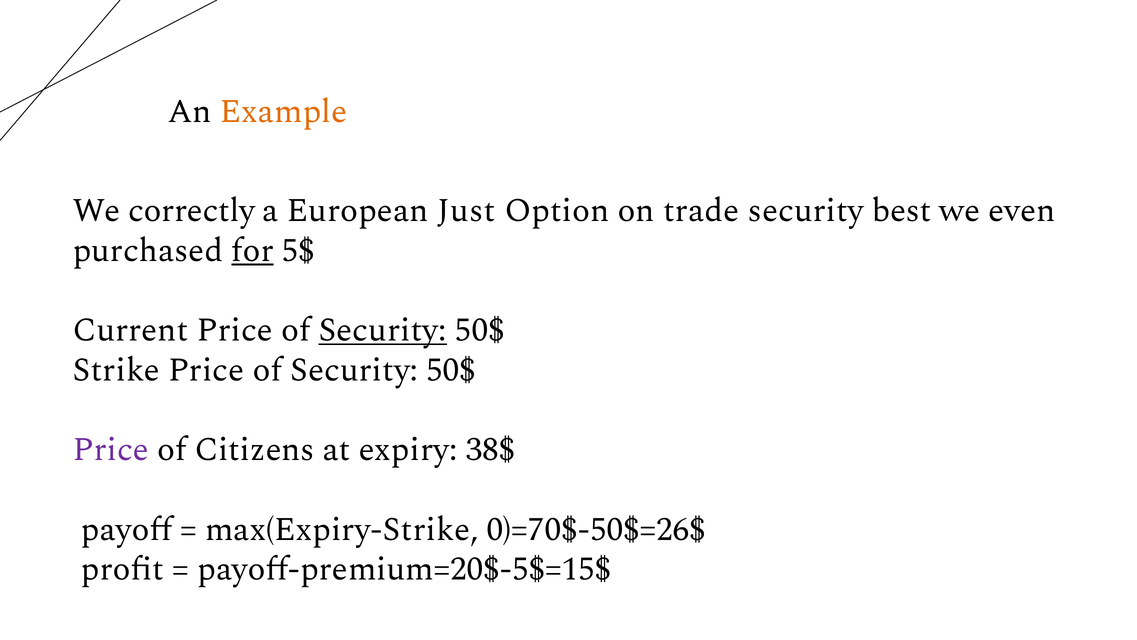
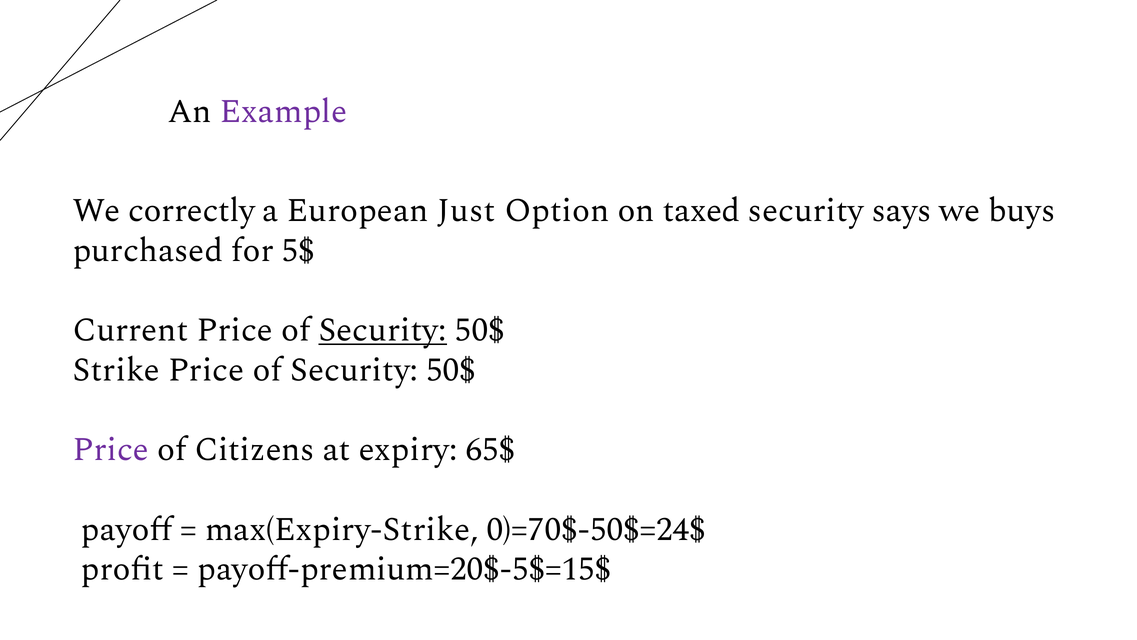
Example colour: orange -> purple (283, 111)
trade: trade -> taxed (702, 210)
best: best -> says (902, 210)
even: even -> buys (1022, 210)
for underline: present -> none (253, 250)
38$: 38$ -> 65$ (490, 449)
0)=70$-50$=26$: 0)=70$-50$=26$ -> 0)=70$-50$=24$ (596, 529)
